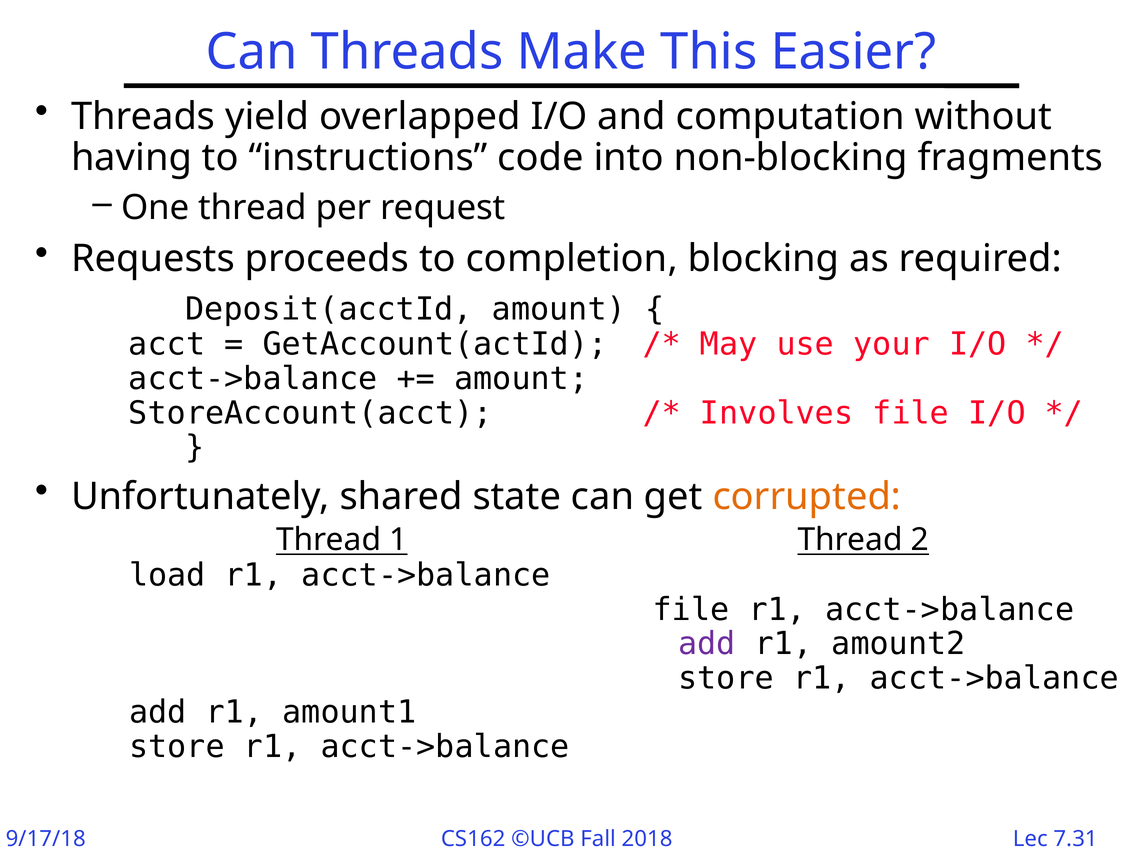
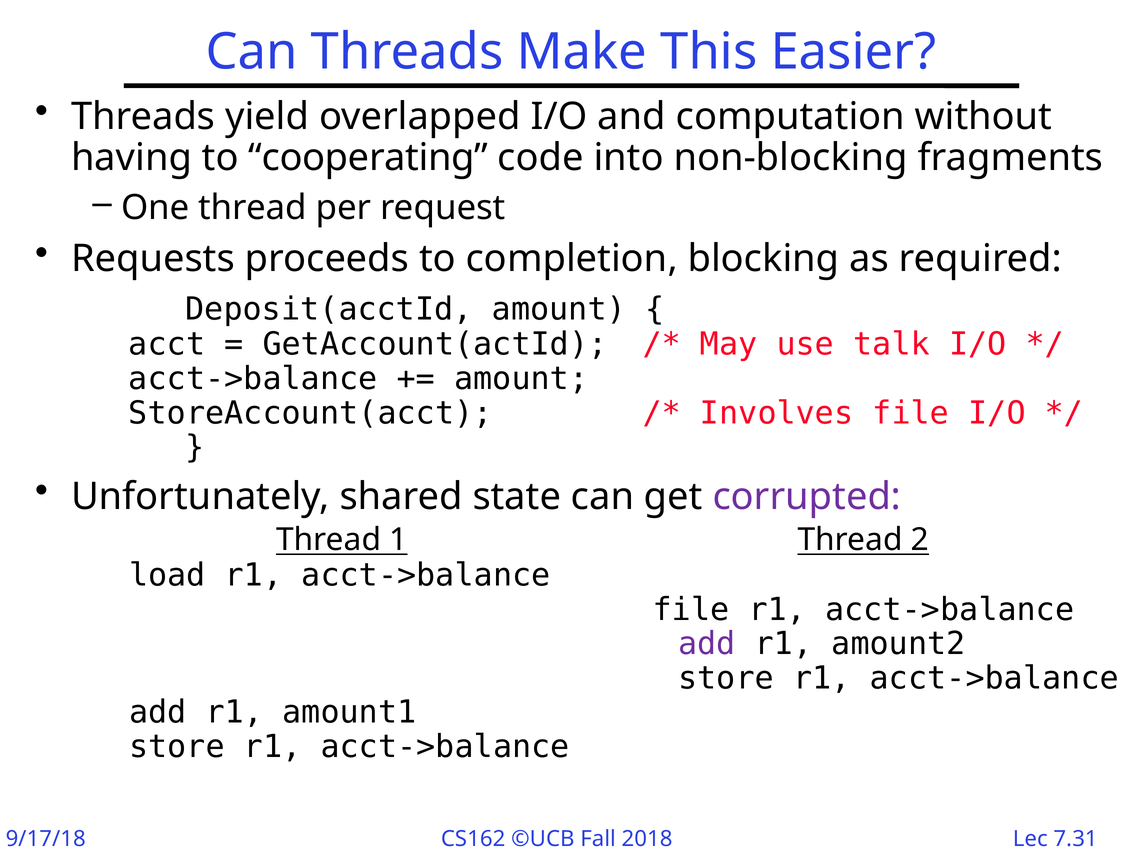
instructions: instructions -> cooperating (368, 158)
your: your -> talk (891, 345)
corrupted colour: orange -> purple (807, 497)
